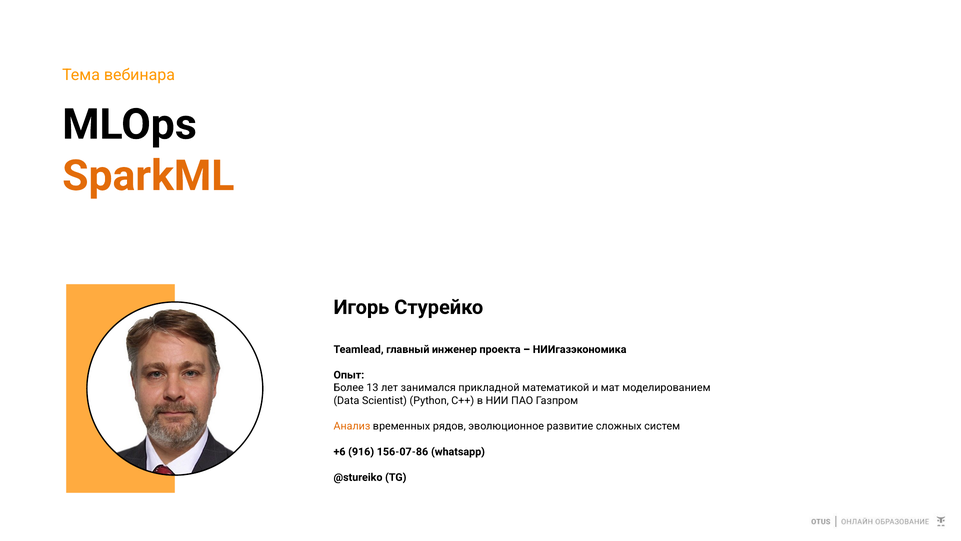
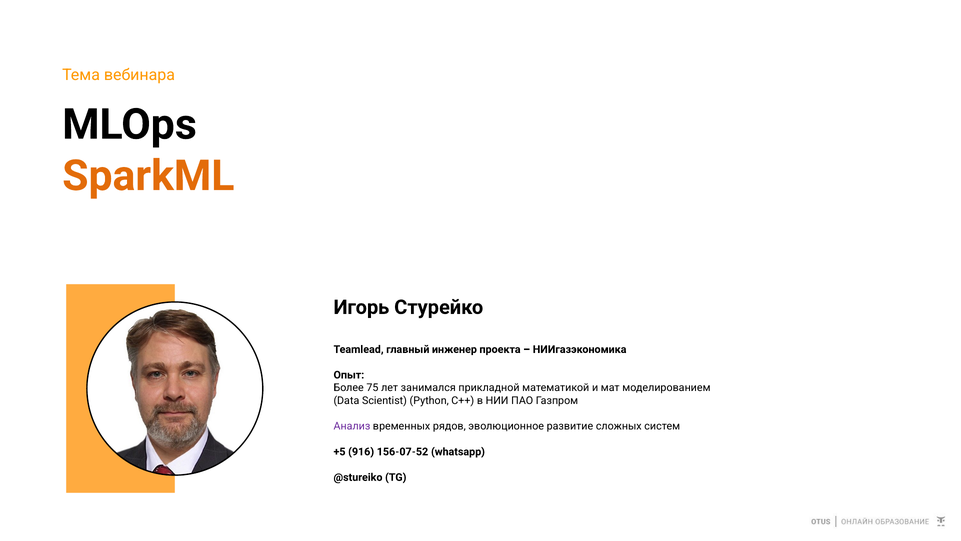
13: 13 -> 75 (372, 387)
Анализ colour: orange -> purple (352, 426)
+6: +6 -> +5 (340, 451)
156-07-86: 156-07-86 -> 156-07-52 (402, 451)
